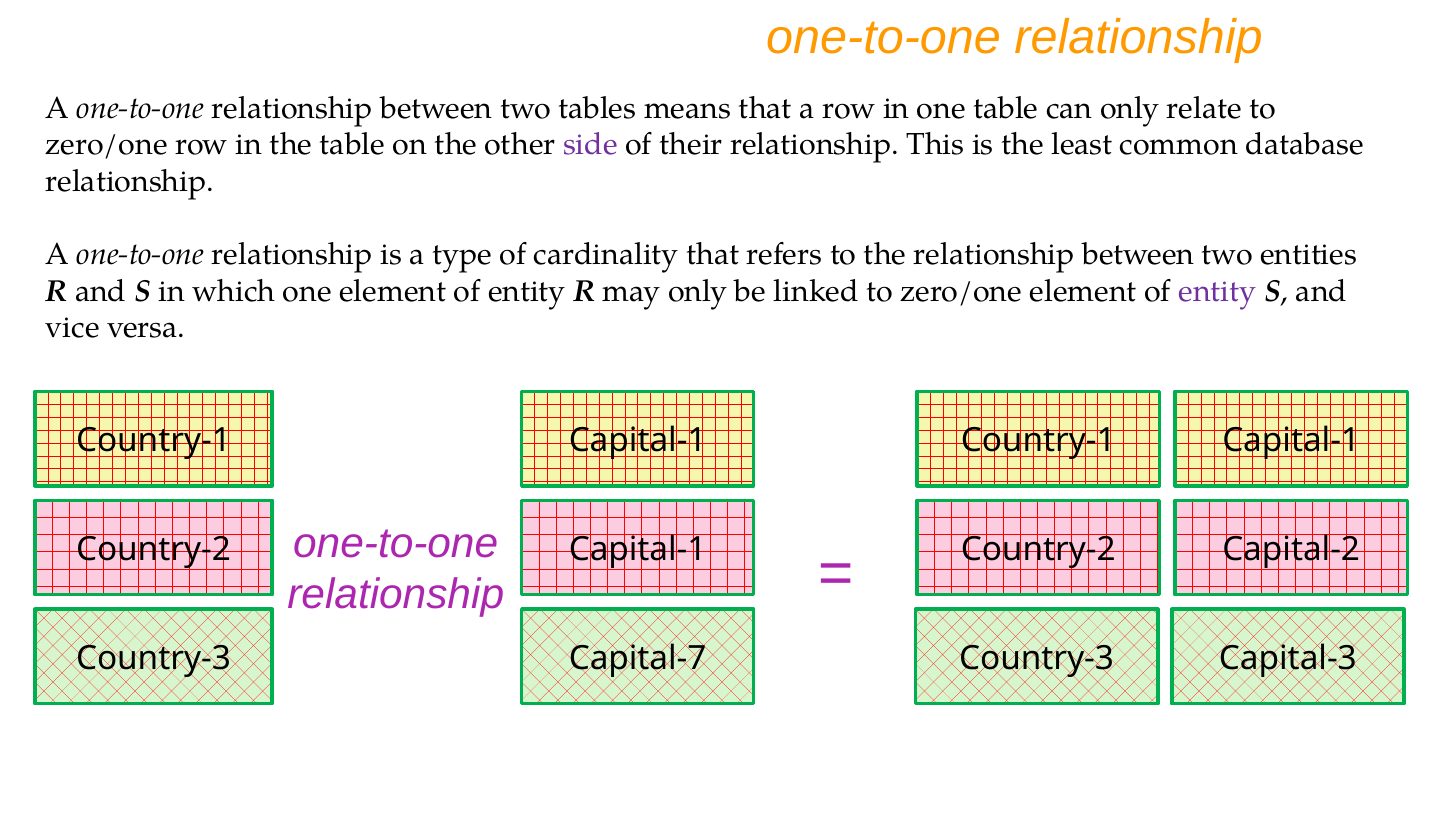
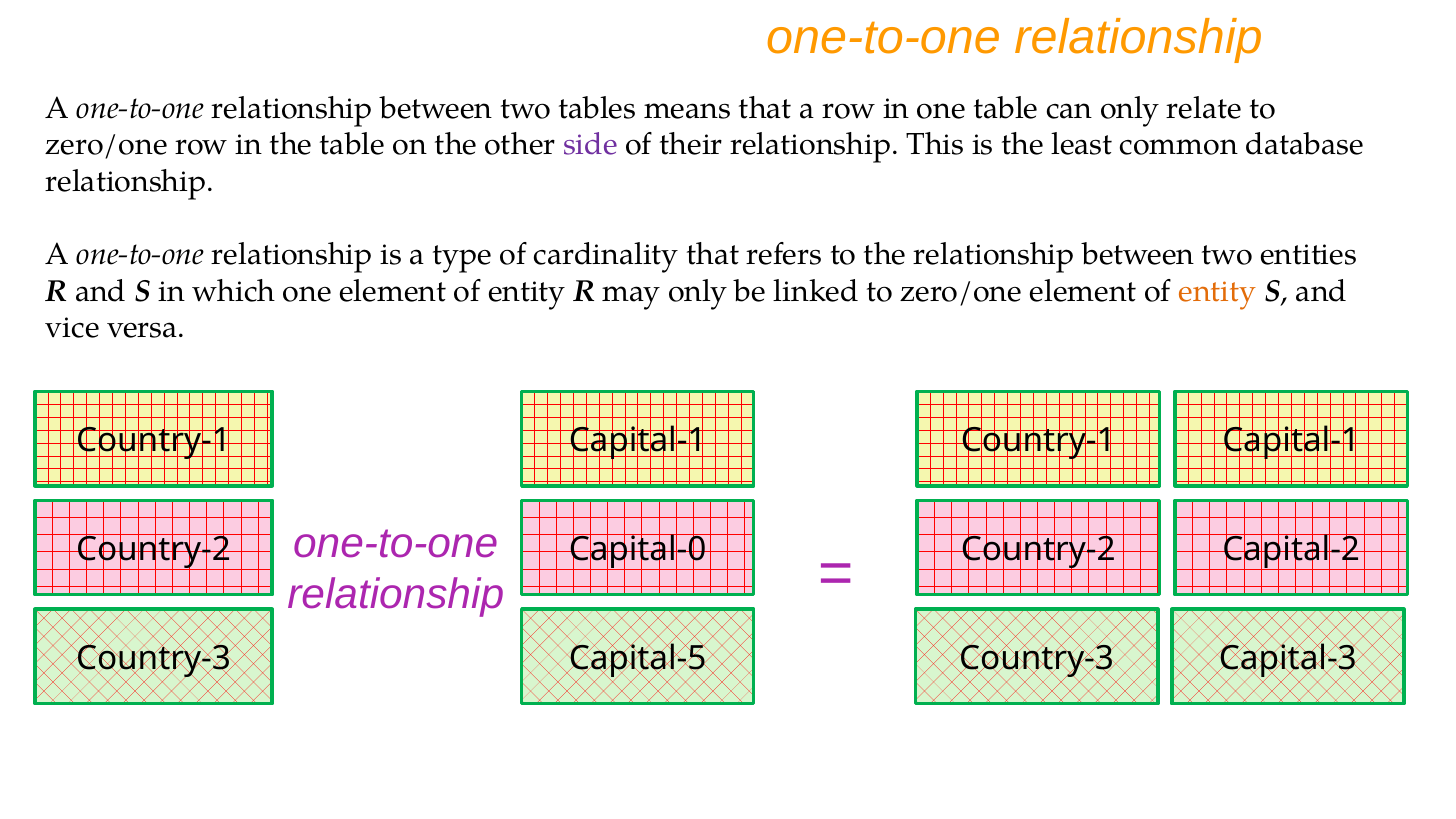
entity colour: purple -> orange (1217, 291)
Country-2 Capital-1: Capital-1 -> Capital-0 (638, 550)
Capital-7: Capital-7 -> Capital-5 (638, 659)
